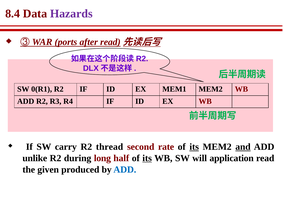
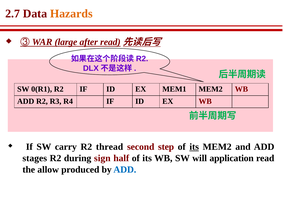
8.4: 8.4 -> 2.7 (13, 14)
Hazards colour: purple -> orange (71, 14)
ports: ports -> large (66, 42)
rate: rate -> step (166, 147)
and underline: present -> none (243, 147)
unlike: unlike -> stages (35, 158)
long: long -> sign (102, 158)
its underline: present -> none (147, 158)
given: given -> allow (48, 170)
